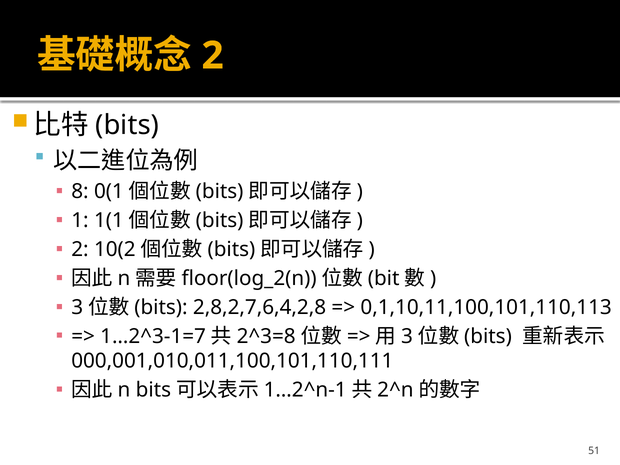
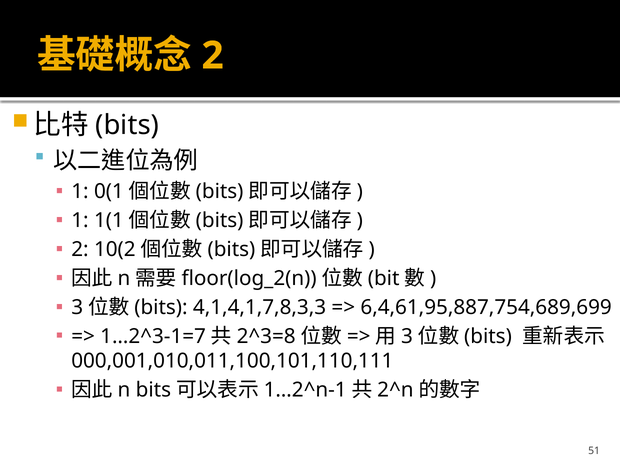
8: 8 -> 1 (80, 192)
2,8,2,7,6,4,2,8: 2,8,2,7,6,4,2,8 -> 4,1,4,1,7,8,3,3 (260, 307)
0,1,10,11,100,101,110,113: 0,1,10,11,100,101,110,113 -> 6,4,61,95,887,754,689,699 (486, 307)
